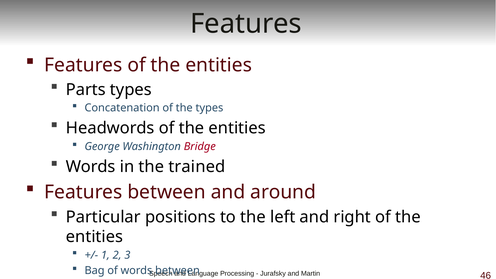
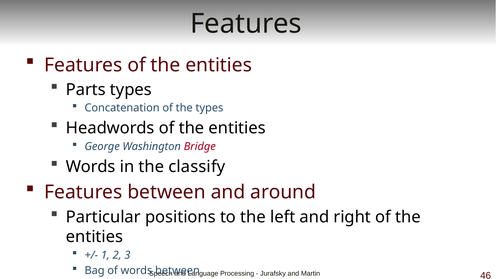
trained: trained -> classify (197, 167)
